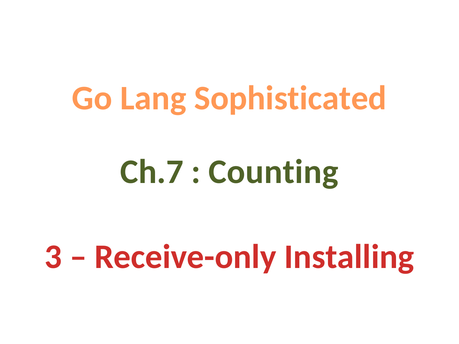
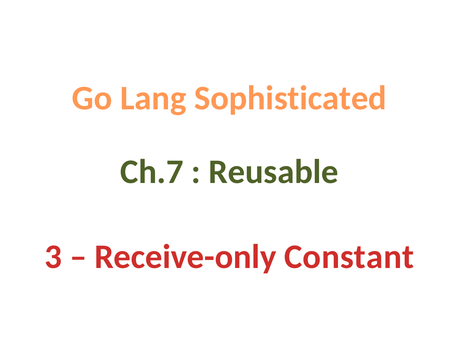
Counting: Counting -> Reusable (274, 172)
Installing: Installing -> Constant (349, 257)
